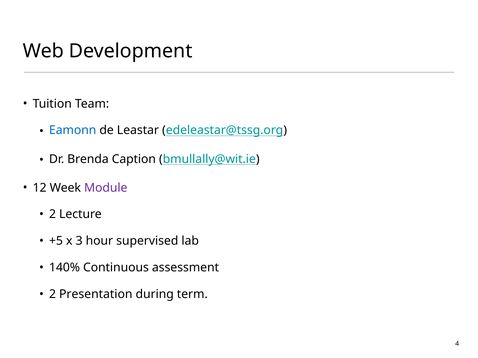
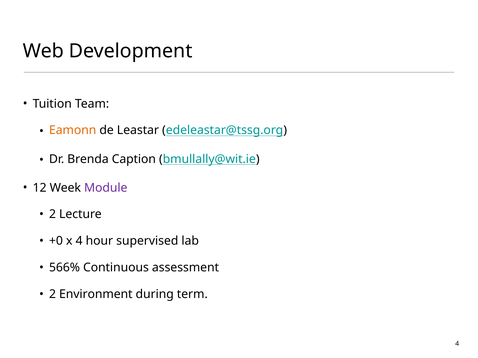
Eamonn colour: blue -> orange (73, 131)
+5: +5 -> +0 (56, 241)
x 3: 3 -> 4 (79, 241)
140%: 140% -> 566% (64, 268)
Presentation: Presentation -> Environment (96, 295)
